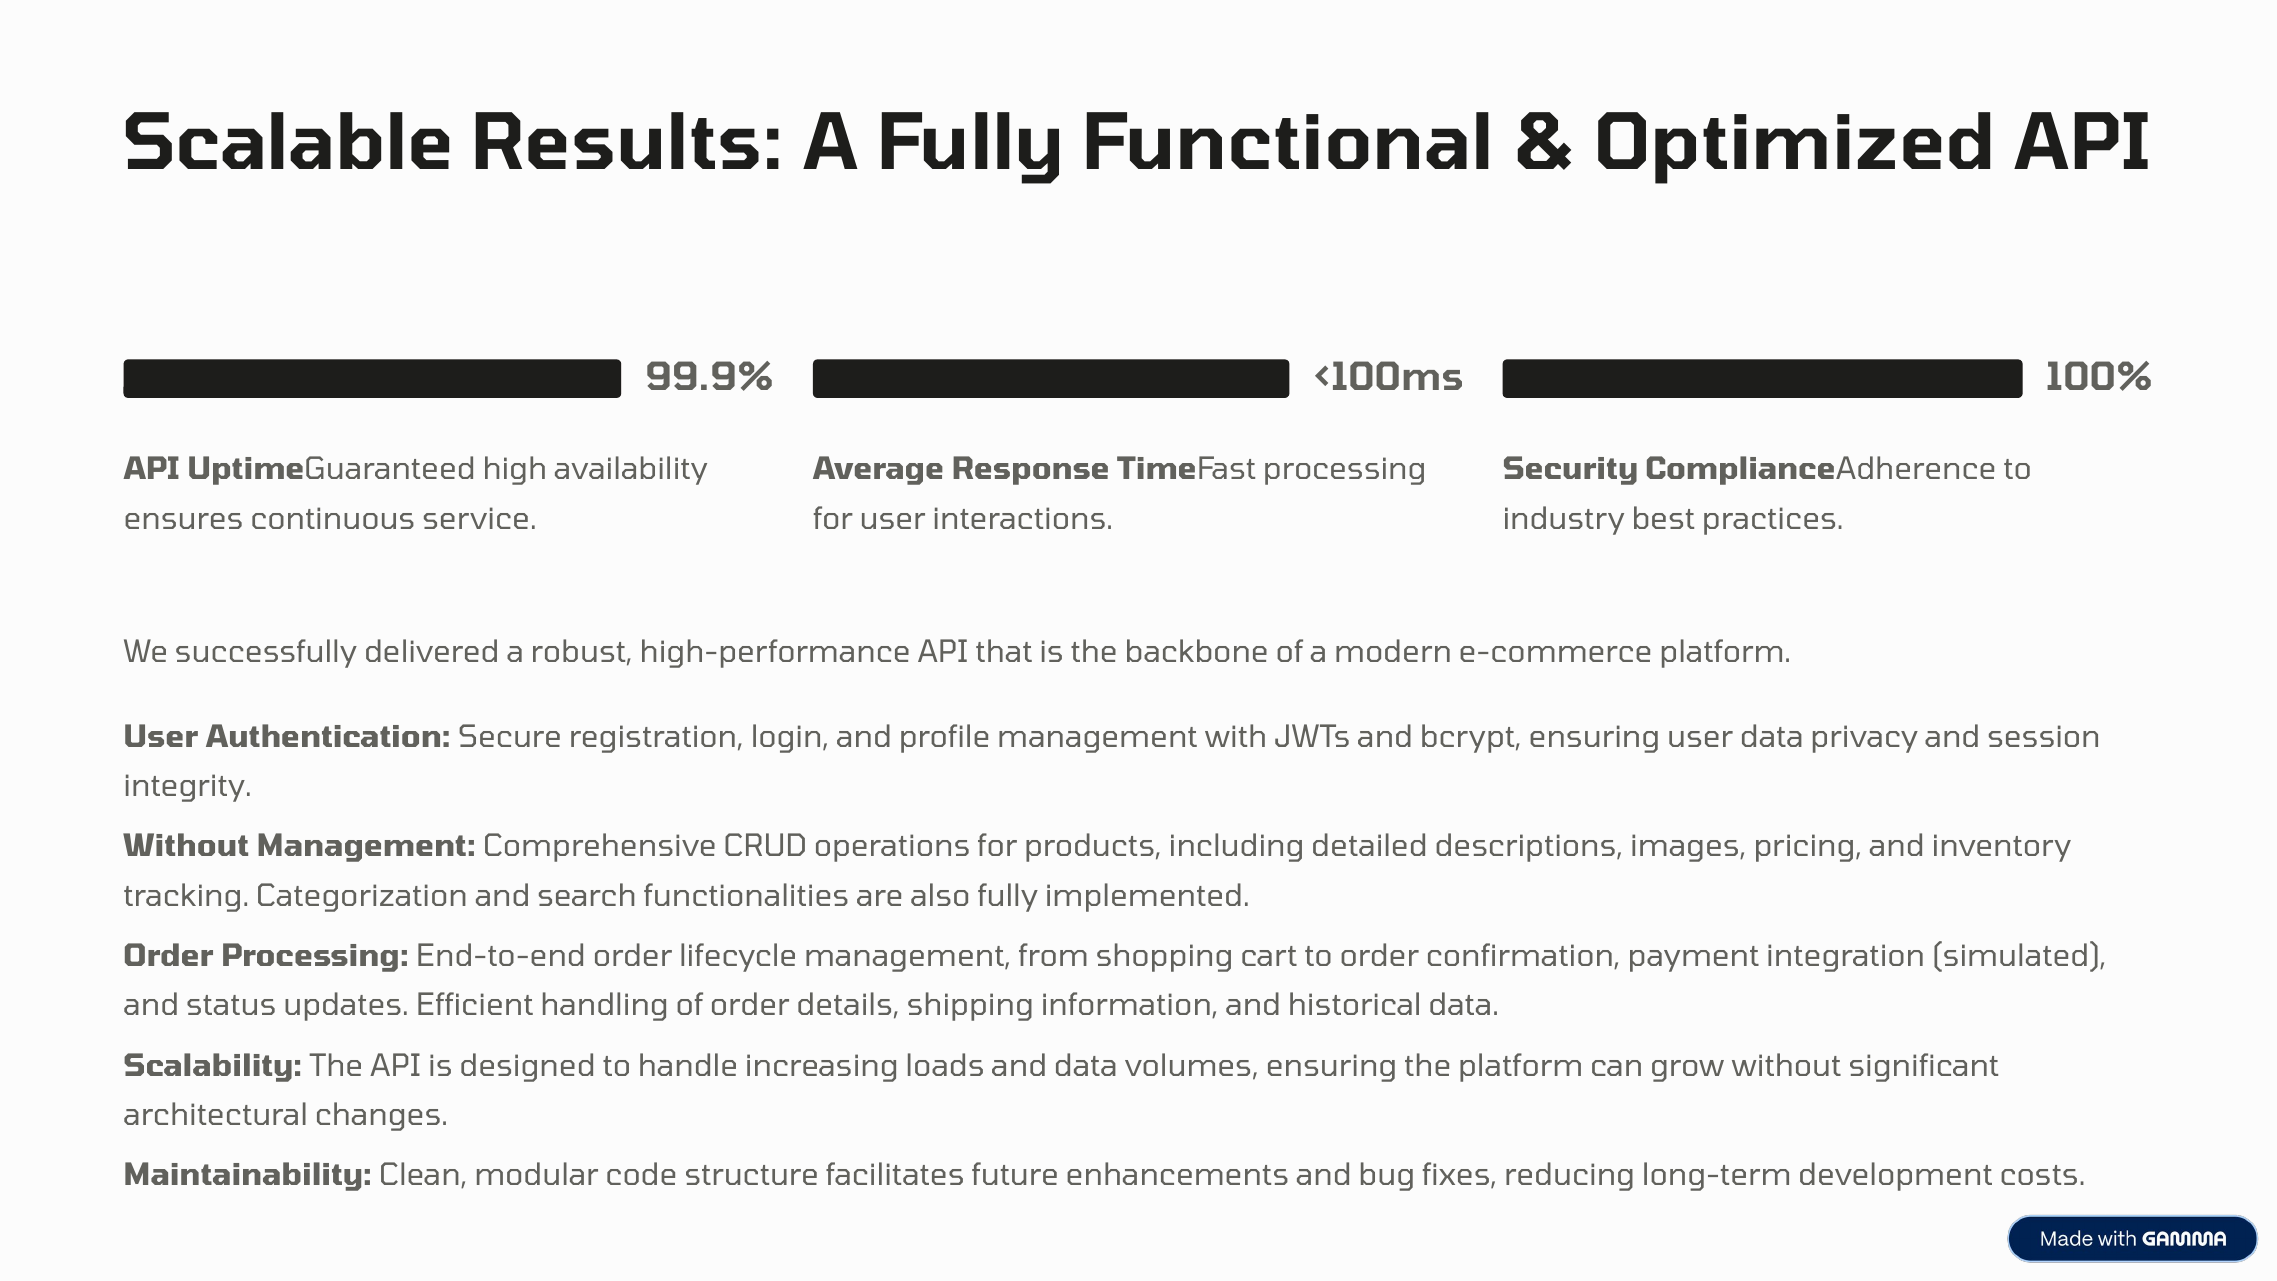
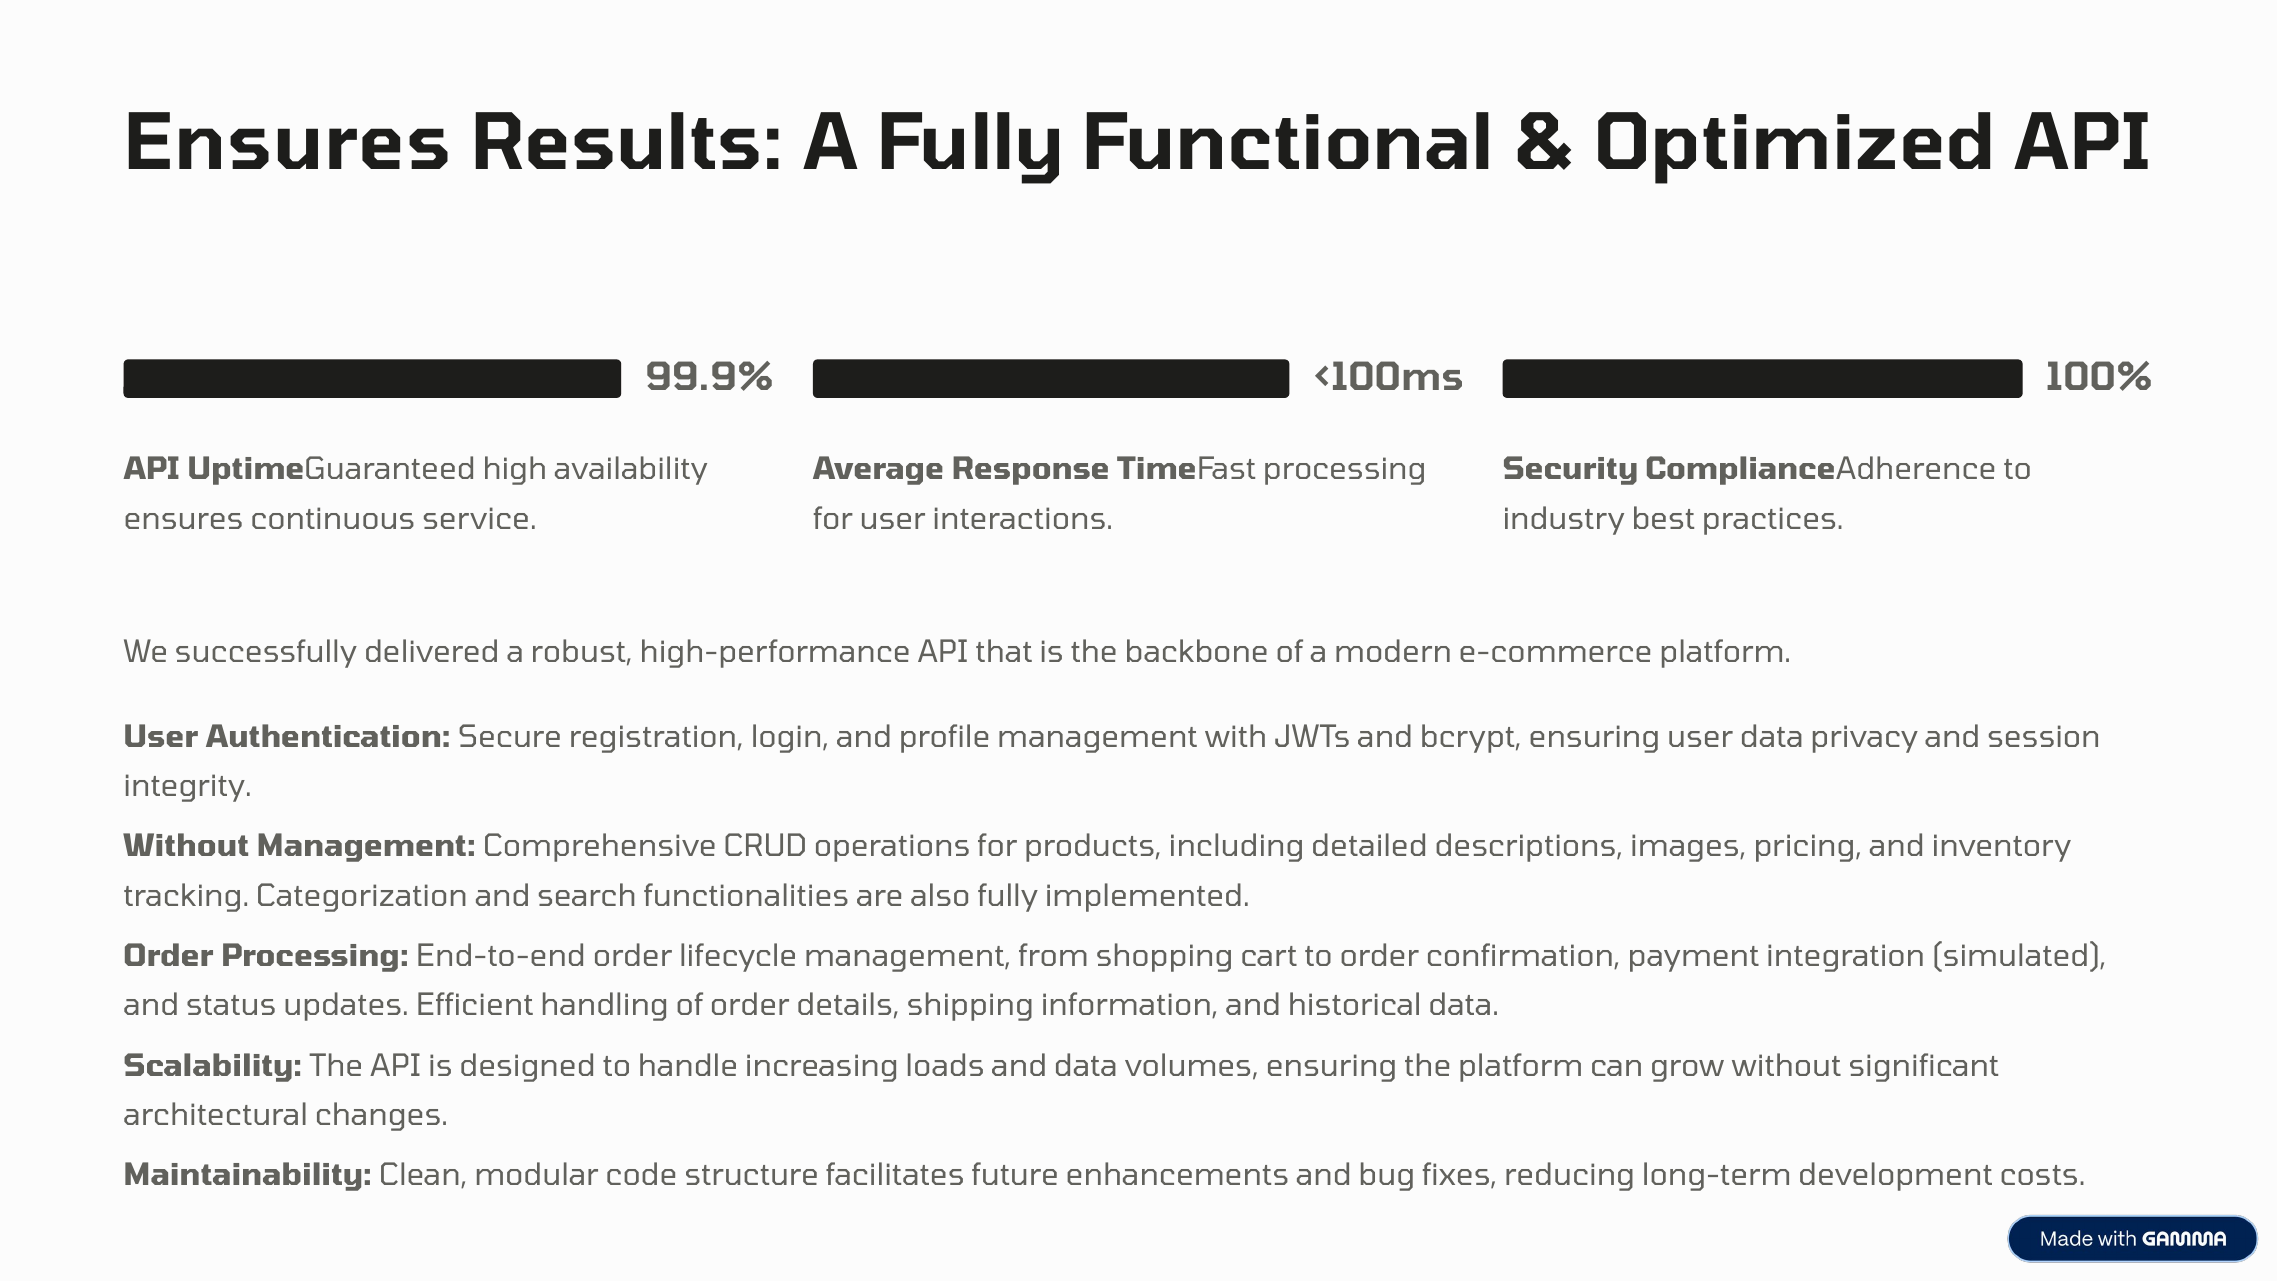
Scalable: Scalable -> Ensures (287, 144)
